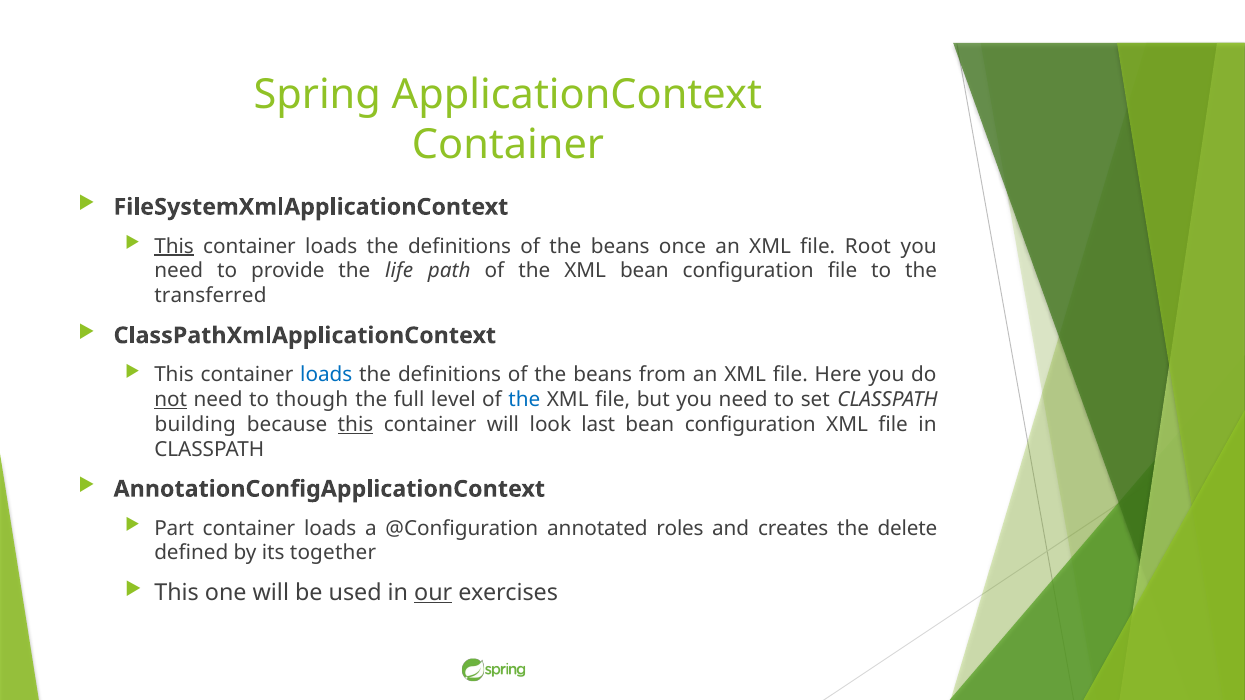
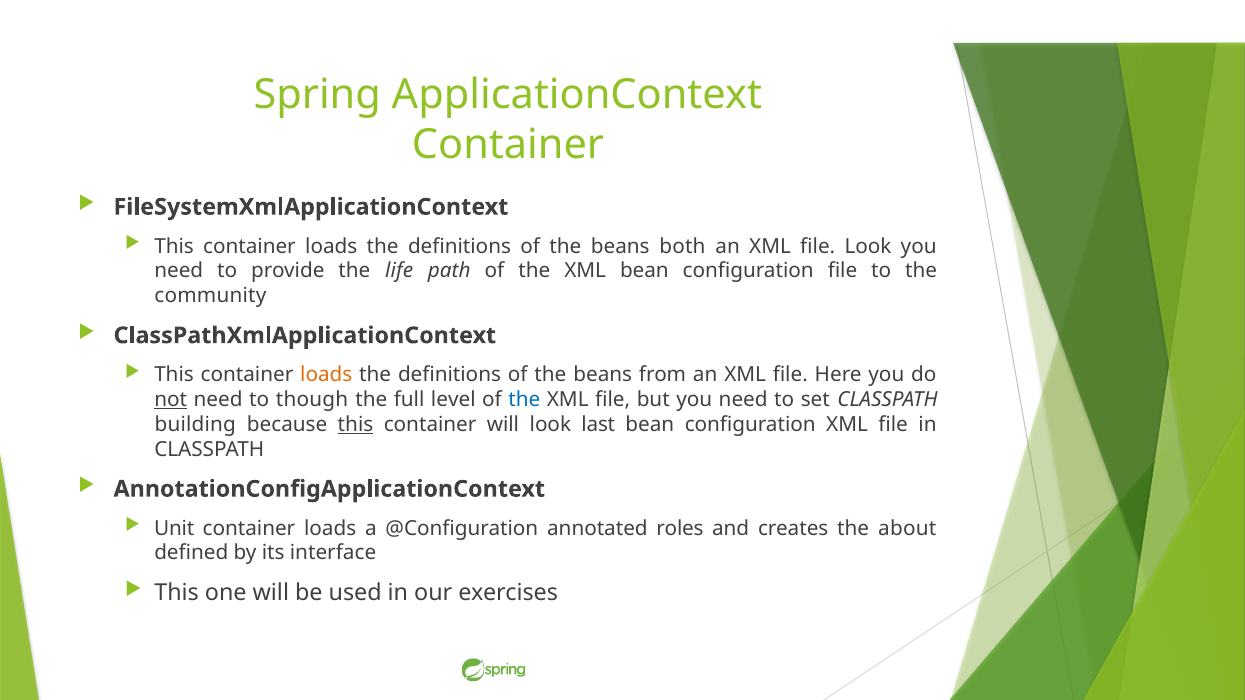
This underline: present -> none (174, 246)
once: once -> both (682, 246)
file Root: Root -> Look (868, 246)
transferred: transferred -> community (210, 296)
loads colour: blue -> orange (326, 375)
Part: Part -> Unit (174, 528)
delete: delete -> about (907, 528)
together: together -> interface (333, 553)
our underline: present -> none (433, 593)
